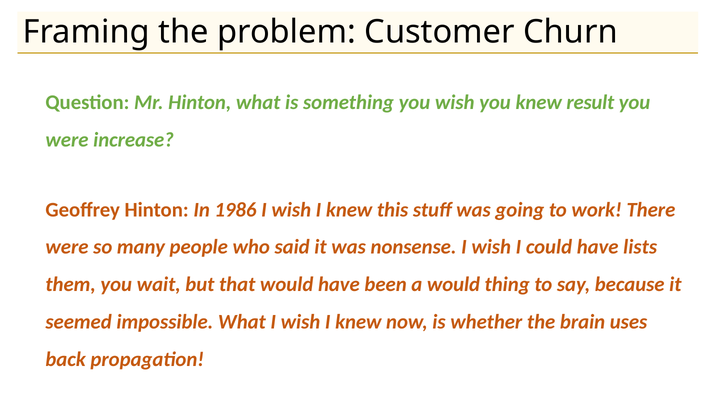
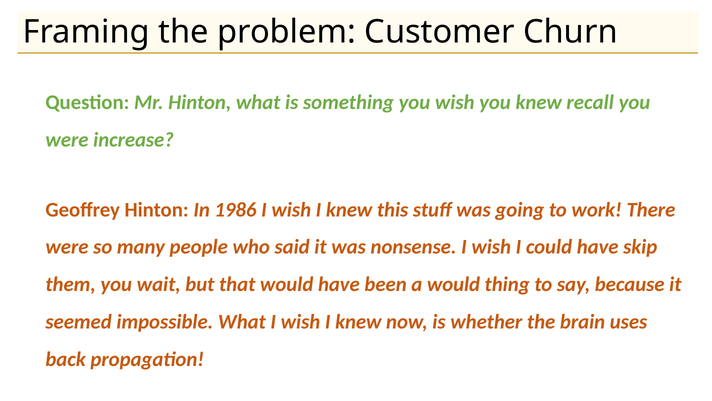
result: result -> recall (590, 102)
lists: lists -> skip (640, 247)
